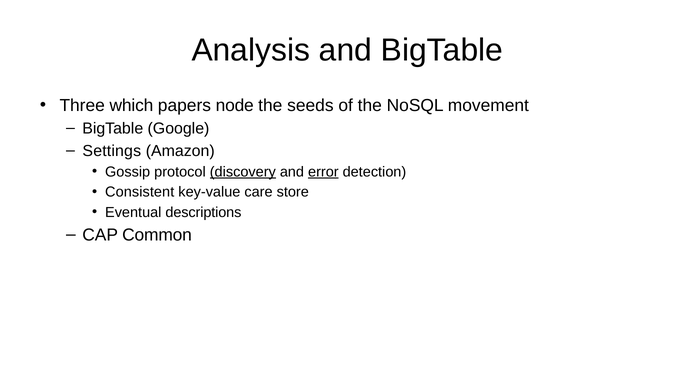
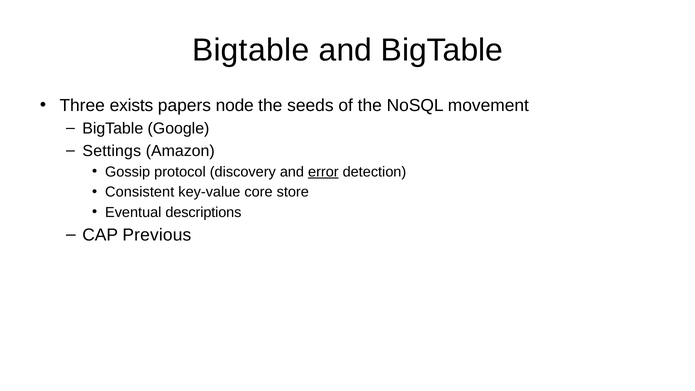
Analysis: Analysis -> Bigtable (251, 50)
which: which -> exists (131, 105)
discovery underline: present -> none (243, 172)
care: care -> core (258, 192)
Common: Common -> Previous (157, 235)
